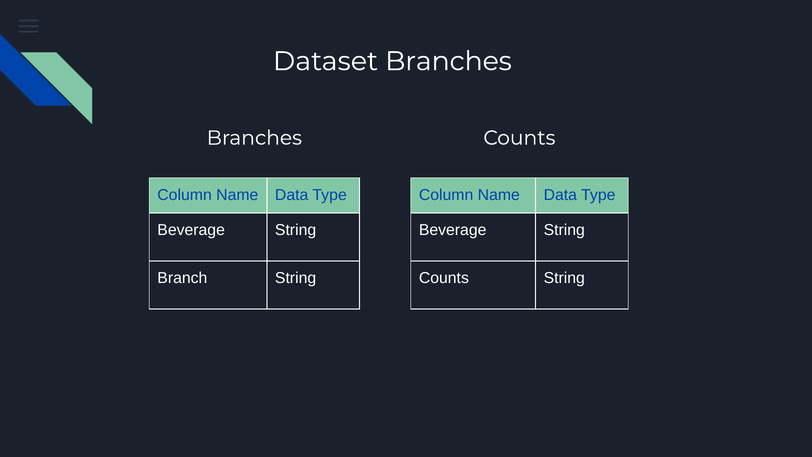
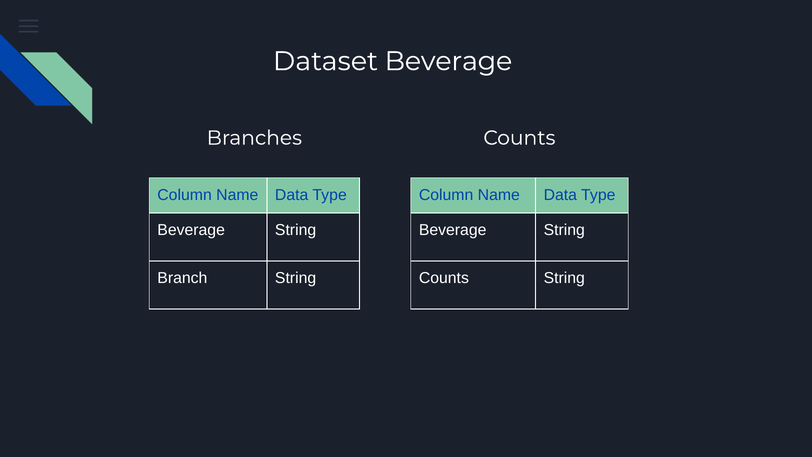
Dataset Branches: Branches -> Beverage (448, 61)
